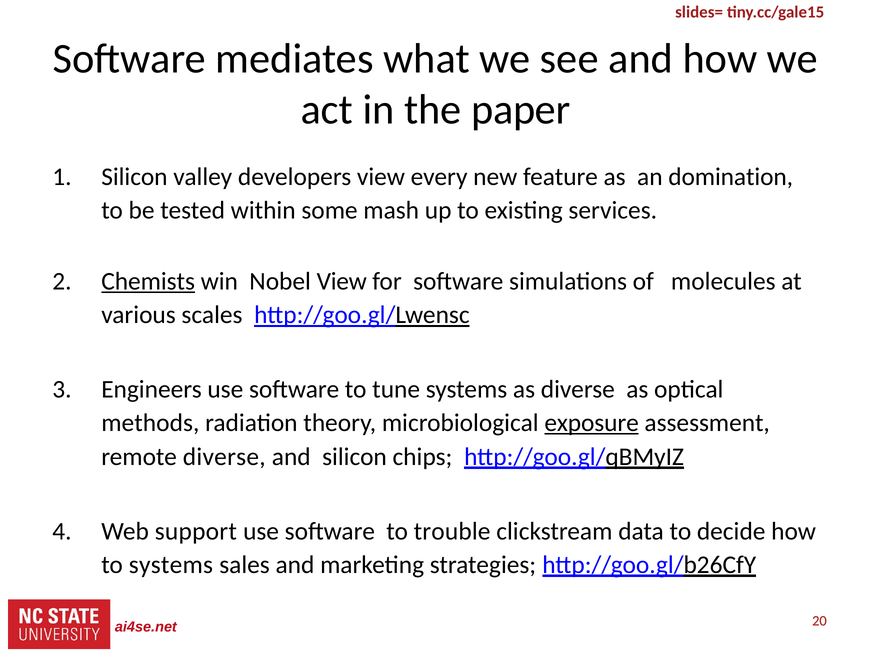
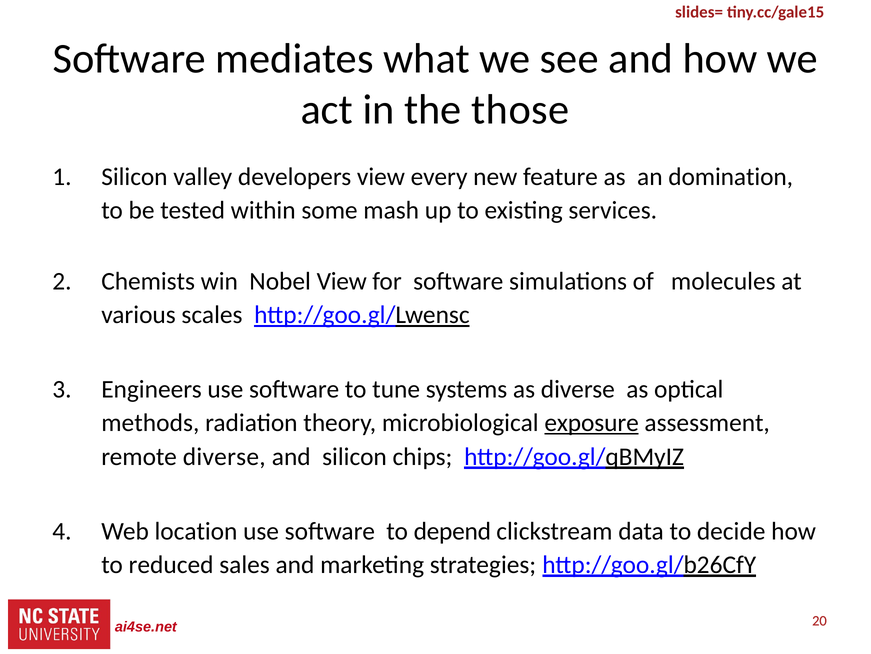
paper: paper -> those (520, 110)
Chemists underline: present -> none (148, 281)
support: support -> location (196, 531)
trouble: trouble -> depend (452, 531)
to systems: systems -> reduced (171, 564)
